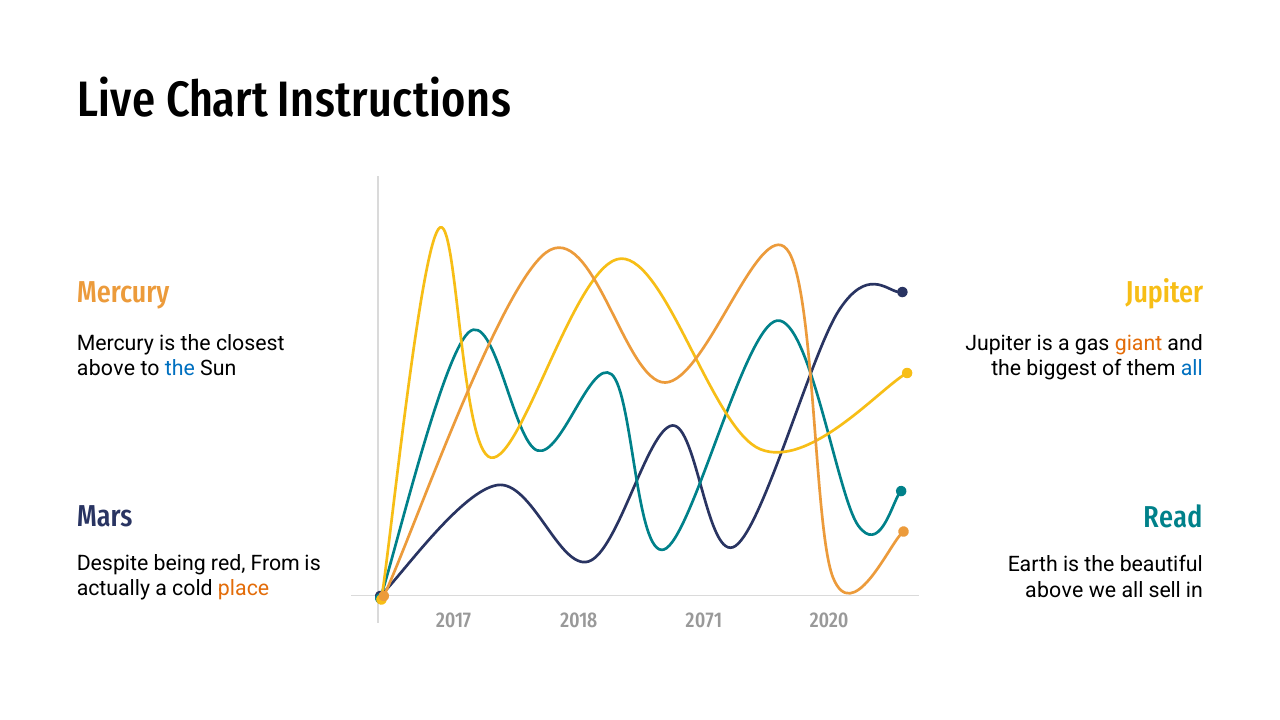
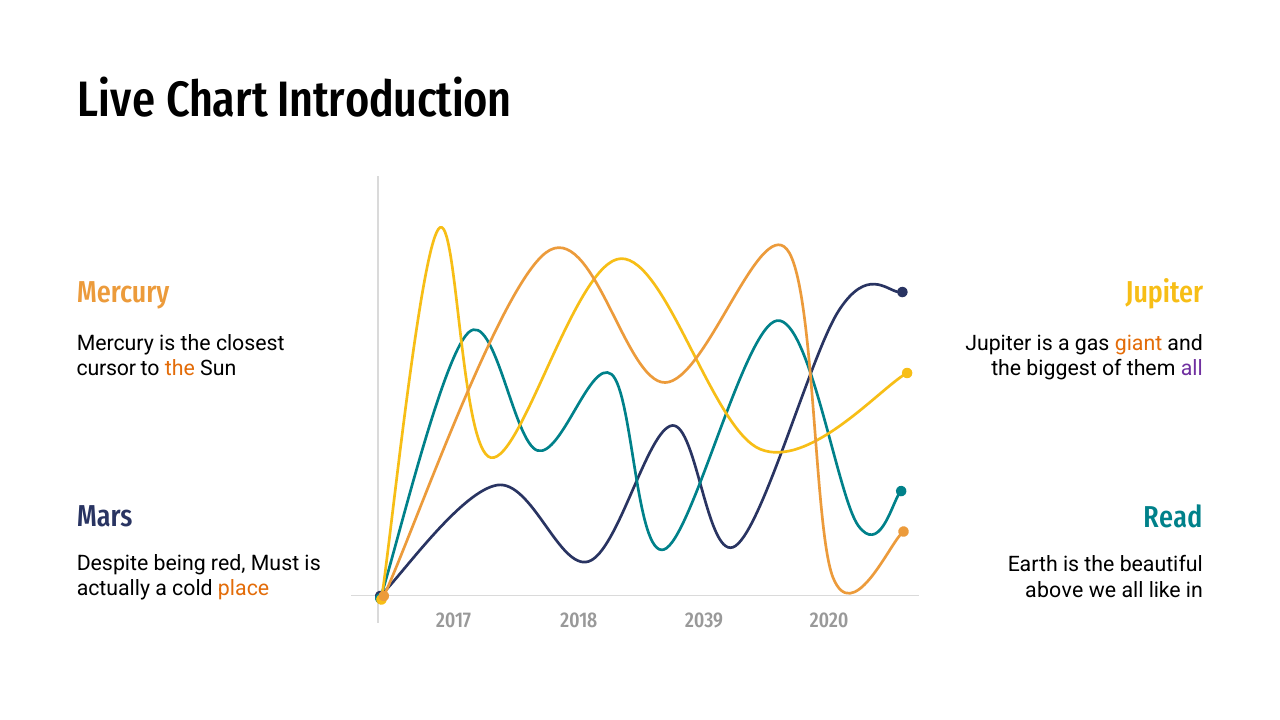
Instructions: Instructions -> Introduction (395, 100)
above: above -> cursor (106, 369)
the colour: blue -> orange (180, 369)
all colour: blue -> purple (1192, 369)
From: From -> Must (275, 563)
sell: sell -> like (1165, 590)
2071: 2071 -> 2039 (704, 621)
